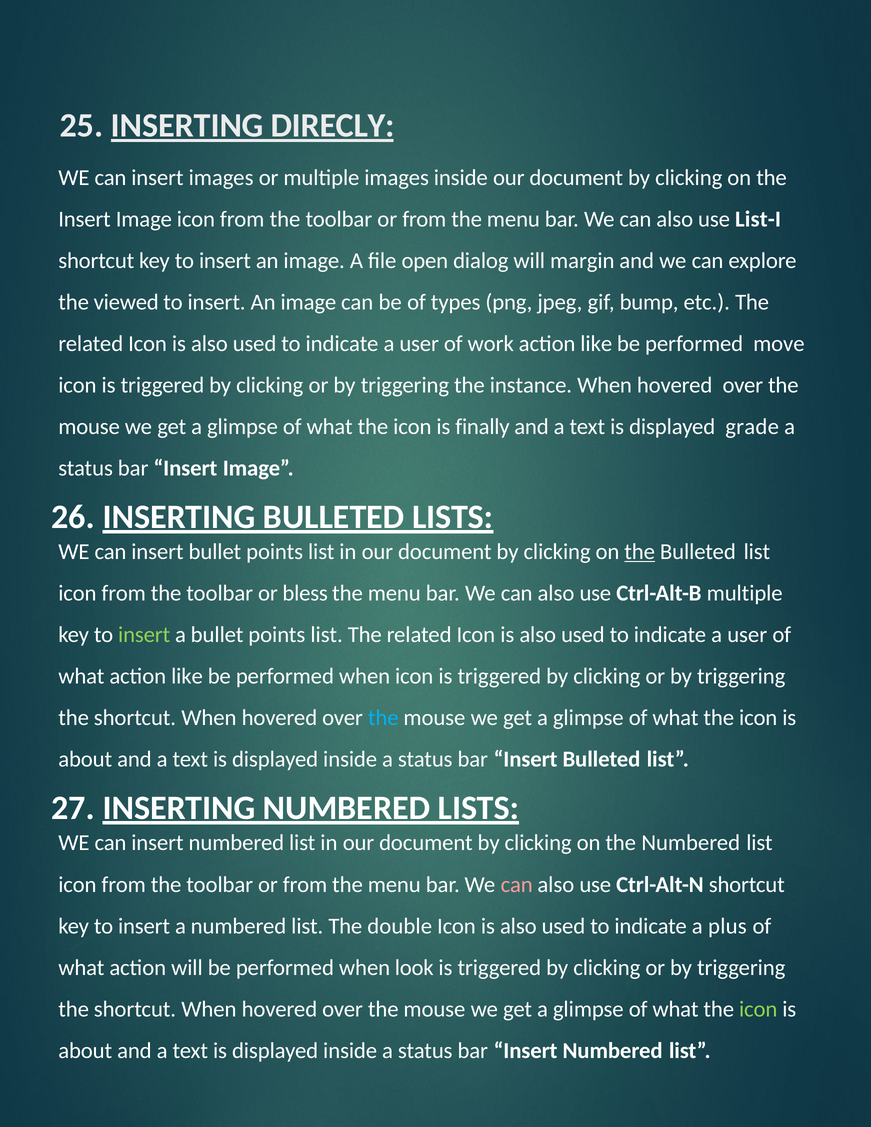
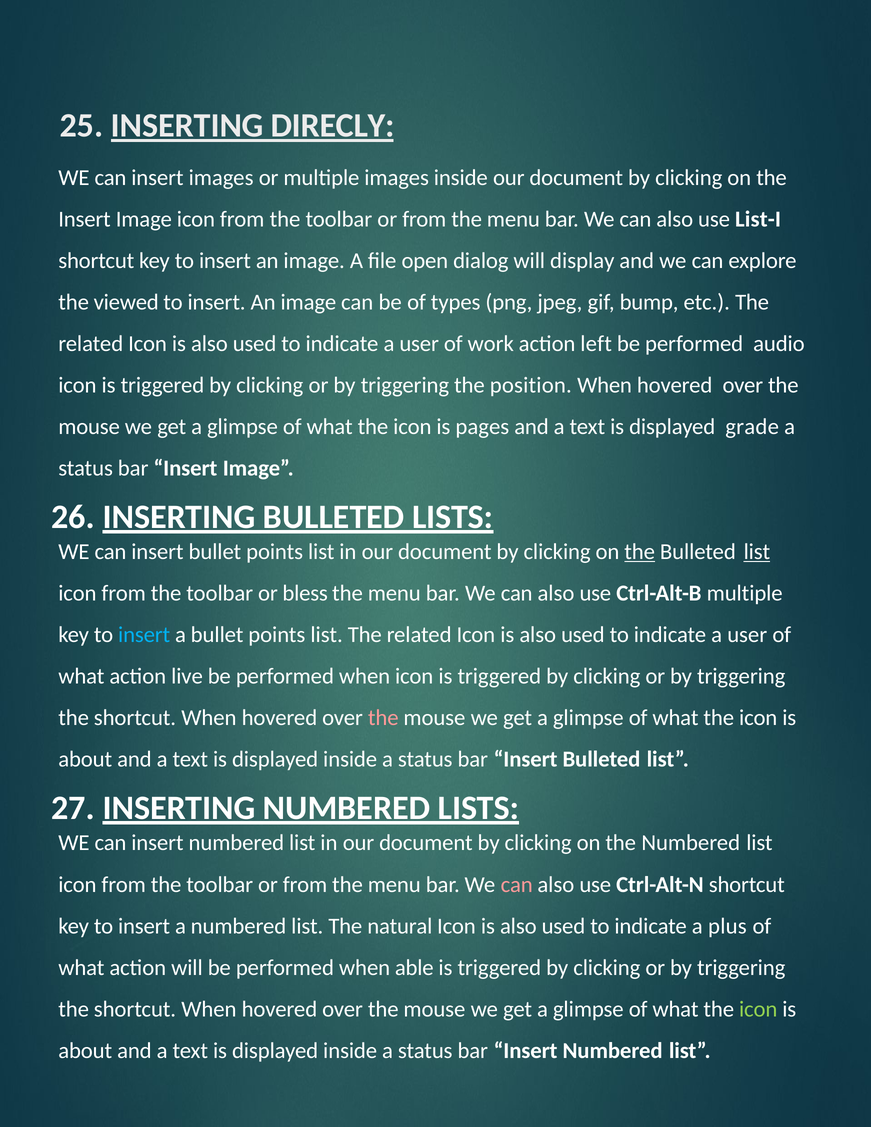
margin: margin -> display (582, 261)
like: like -> left (596, 344)
move: move -> audio (779, 344)
instance: instance -> position (531, 386)
finally: finally -> pages (482, 427)
list underline: none -> present (757, 552)
insert colour: light green -> light blue (144, 635)
what action like: like -> live (187, 677)
the colour: light blue -> pink (383, 718)
double: double -> natural (400, 926)
look: look -> able (414, 968)
